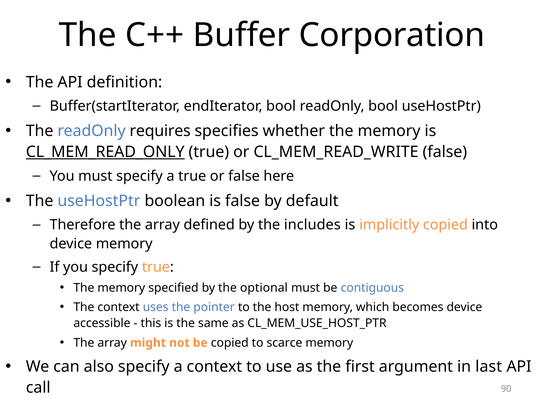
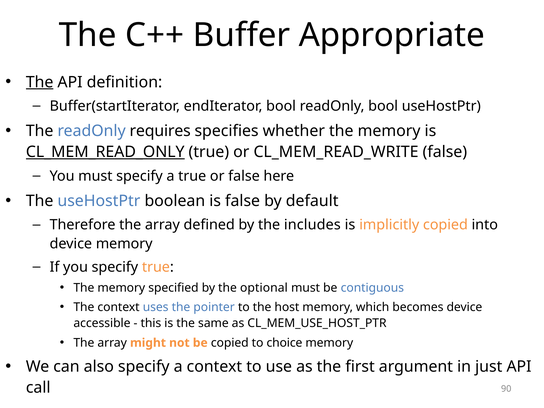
Corporation: Corporation -> Appropriate (392, 35)
The underline: none -> present (40, 82)
scarce: scarce -> choice (284, 343)
last: last -> just (489, 367)
